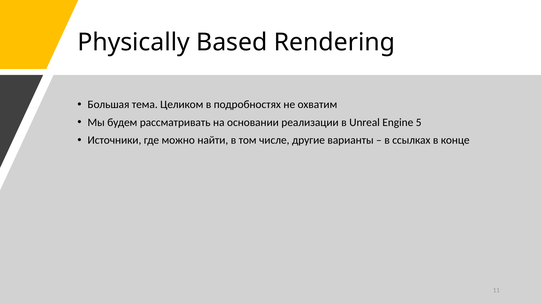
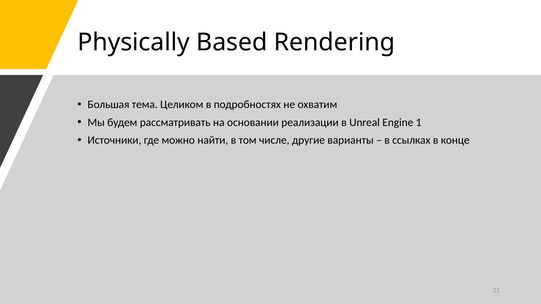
5: 5 -> 1 (419, 122)
